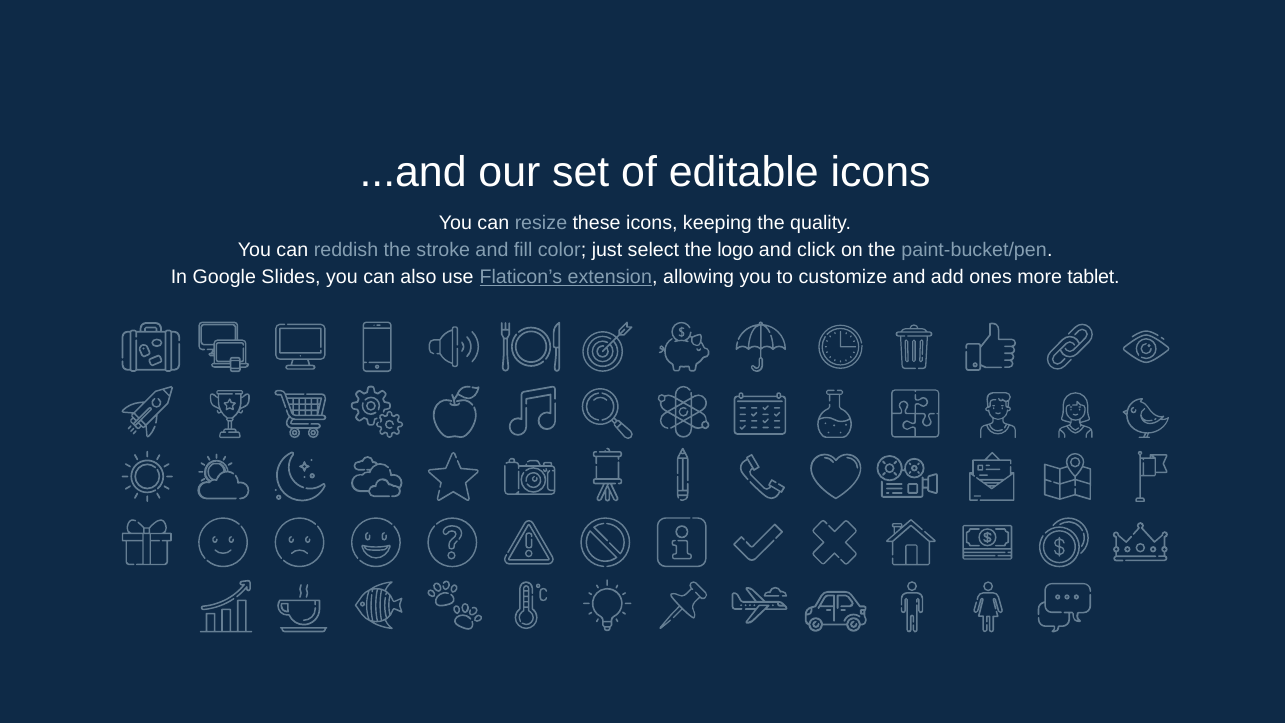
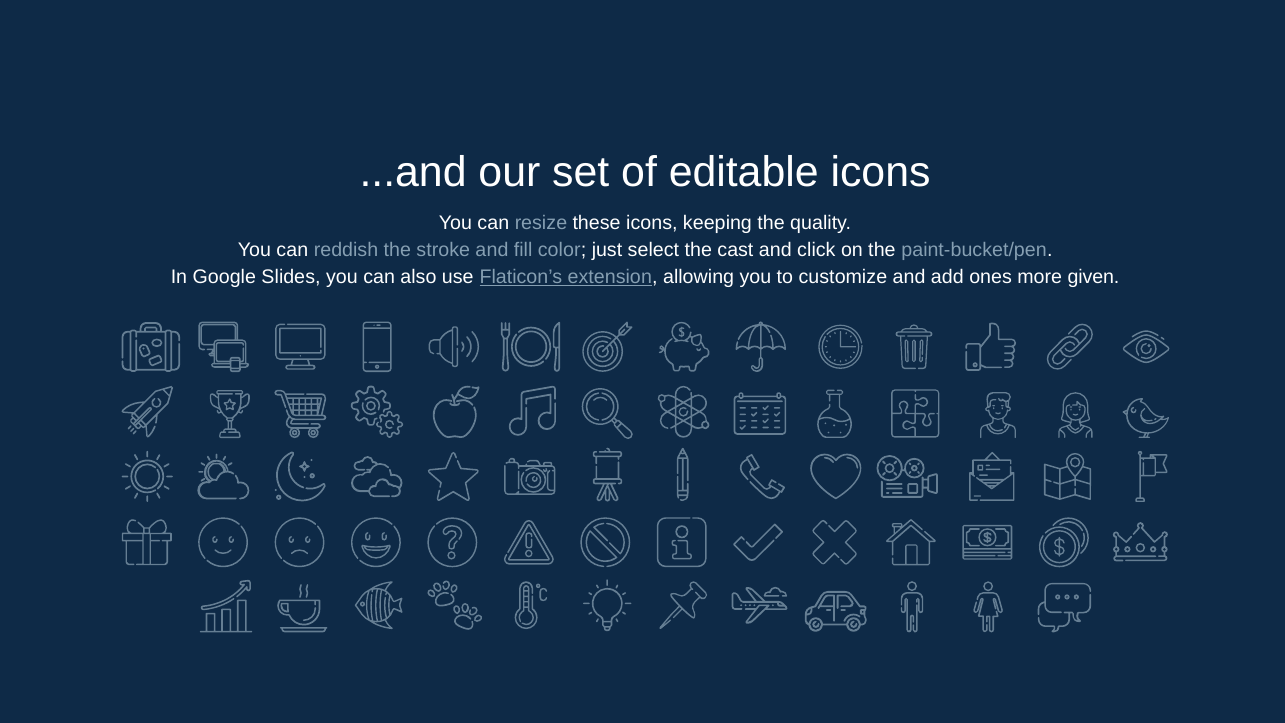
logo: logo -> cast (735, 250)
tablet: tablet -> given (1093, 277)
